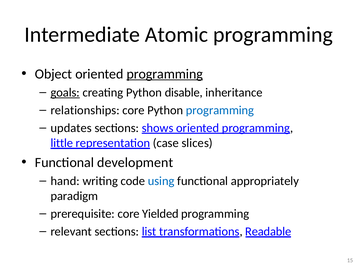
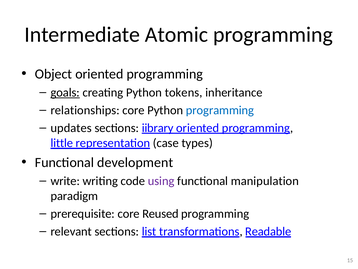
programming underline: present -> none (165, 74)
disable: disable -> tokens (184, 92)
shows: shows -> iibrary (158, 128)
slices: slices -> types (197, 143)
hand: hand -> write (65, 181)
using colour: blue -> purple (161, 181)
appropriately: appropriately -> manipulation (265, 181)
Yielded: Yielded -> Reused (160, 213)
